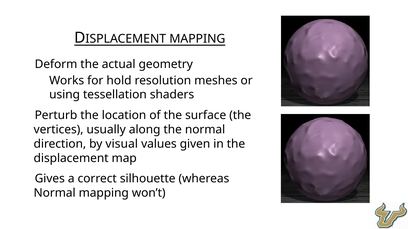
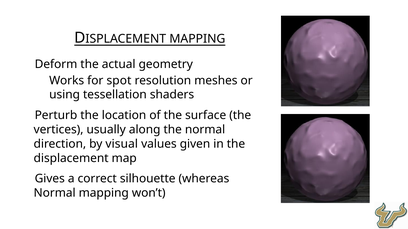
hold: hold -> spot (119, 81)
